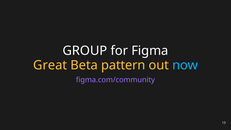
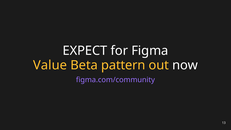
GROUP: GROUP -> EXPECT (85, 51)
Great: Great -> Value (50, 65)
now colour: light blue -> white (185, 65)
